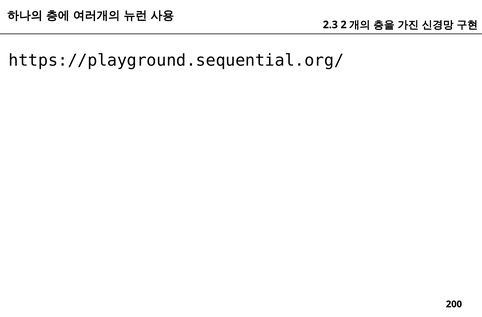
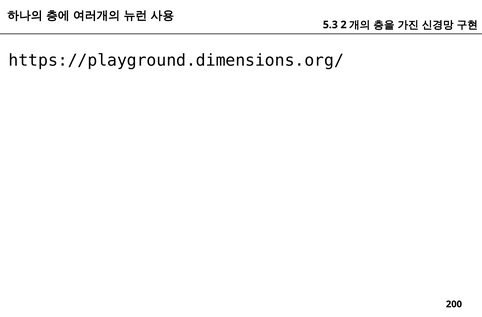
2.3: 2.3 -> 5.3 (330, 25)
https://playground.sequential.org/: https://playground.sequential.org/ -> https://playground.dimensions.org/ (176, 60)
